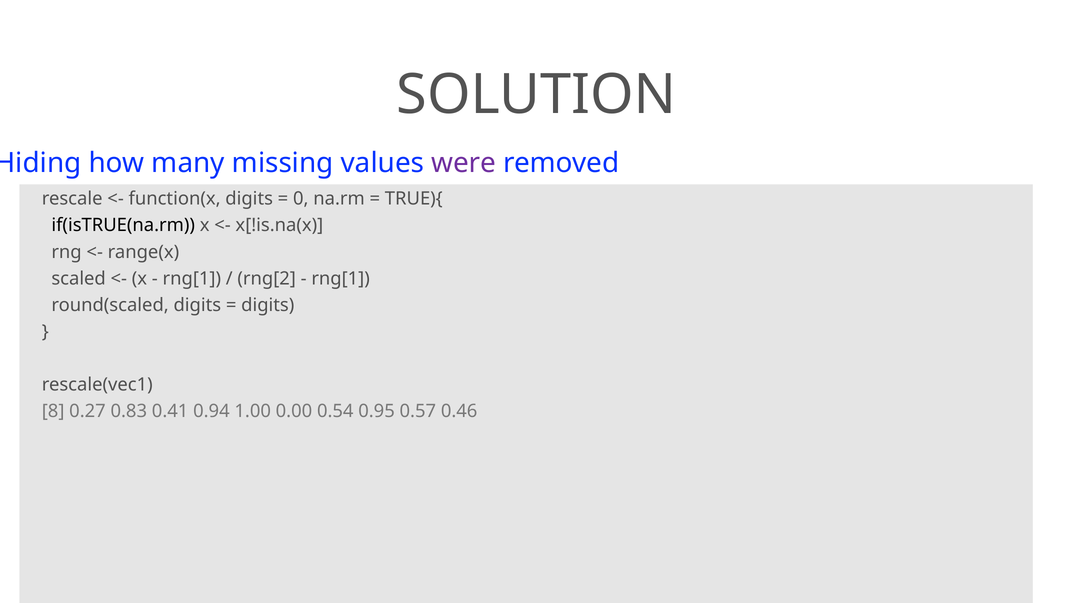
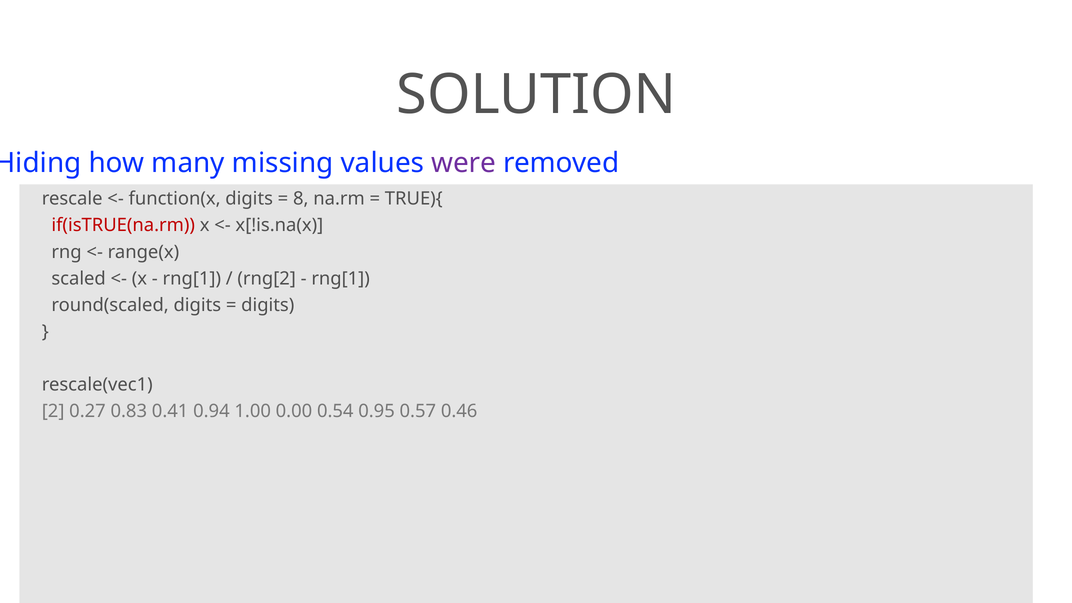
0: 0 -> 8 (301, 199)
if(isTRUE(na.rm colour: black -> red (123, 225)
8: 8 -> 2 (53, 411)
